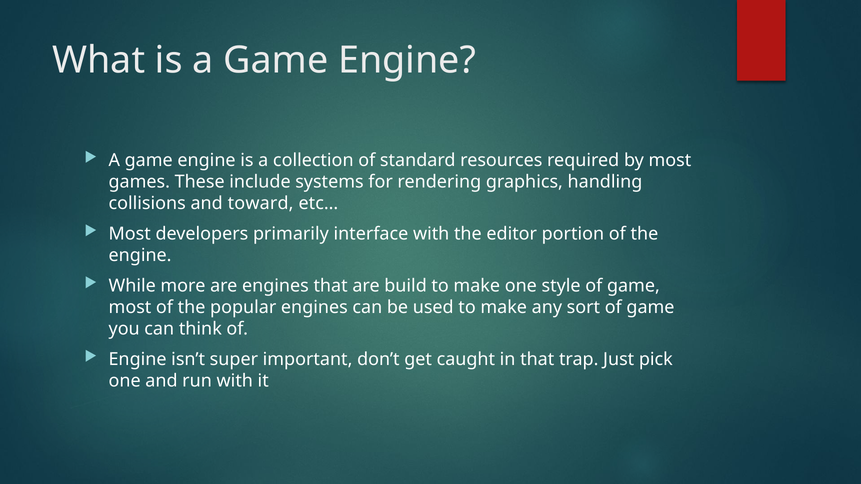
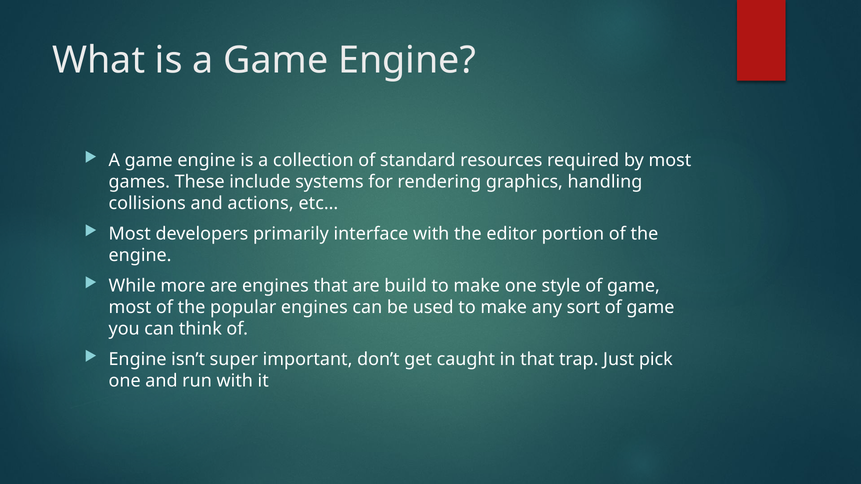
toward: toward -> actions (261, 203)
